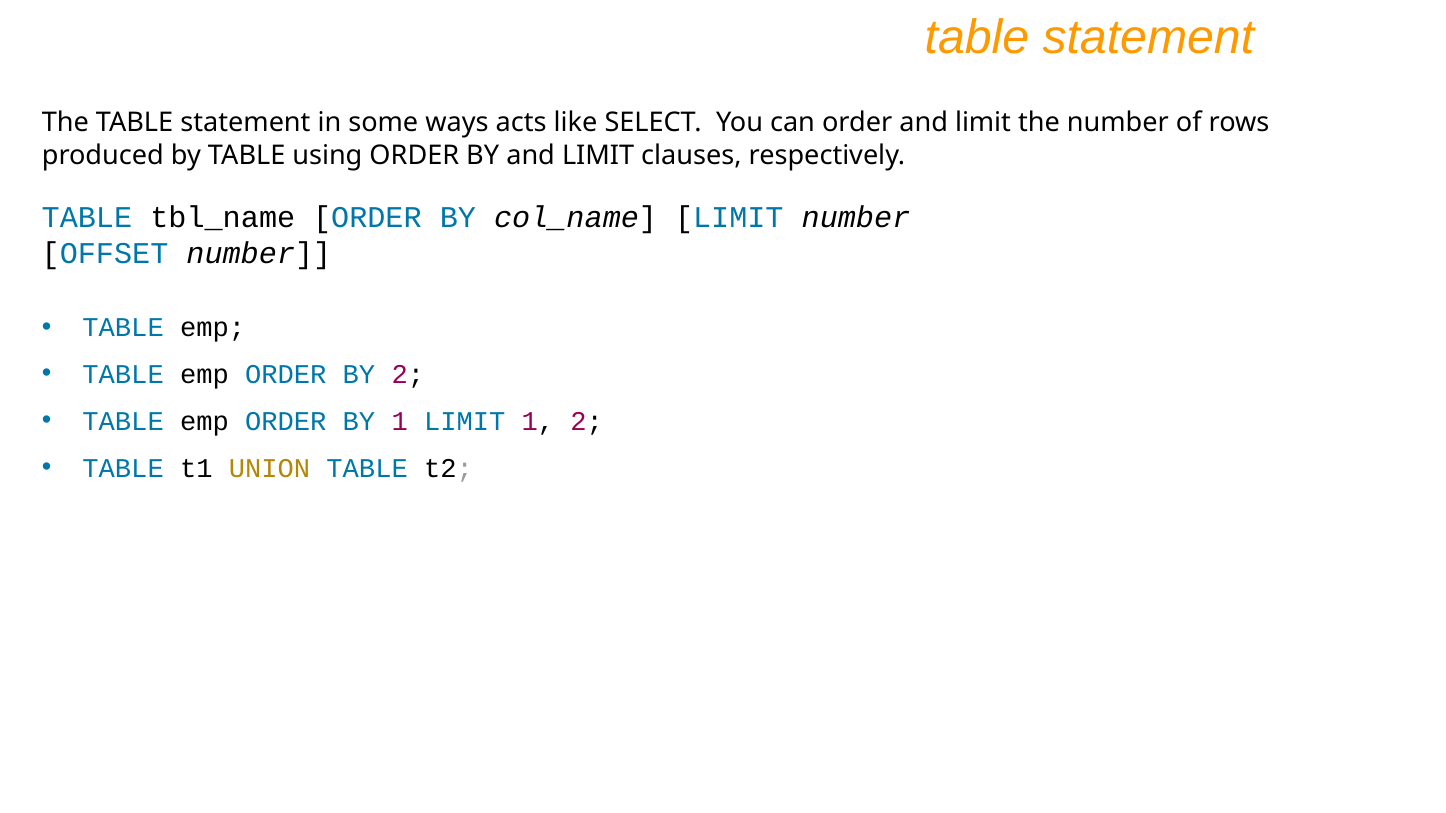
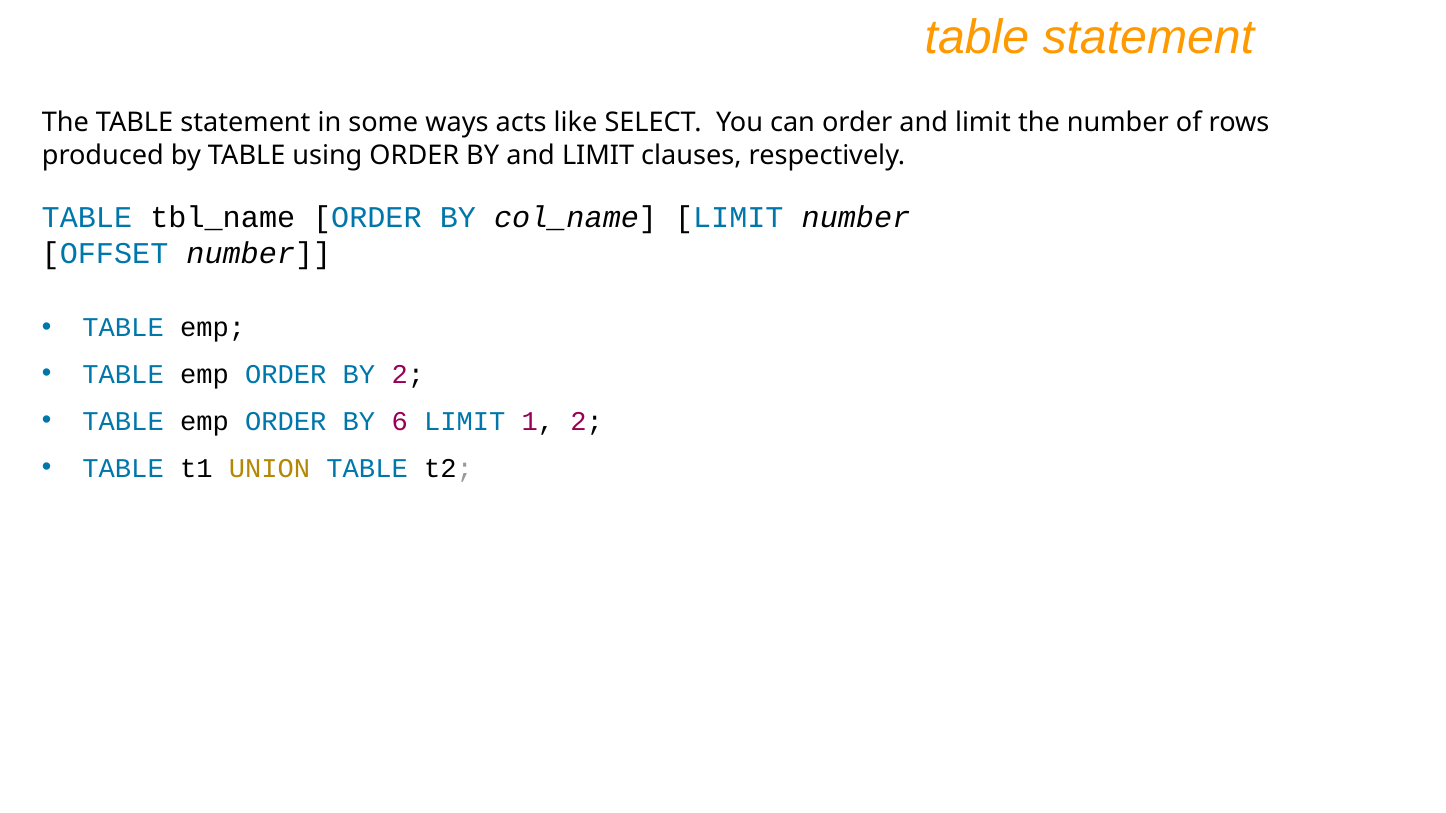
BY 1: 1 -> 6 (400, 422)
